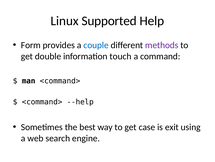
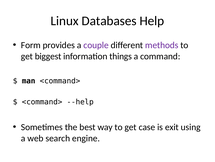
Supported: Supported -> Databases (109, 21)
couple colour: blue -> purple (96, 45)
double: double -> biggest (48, 56)
touch: touch -> things (121, 56)
